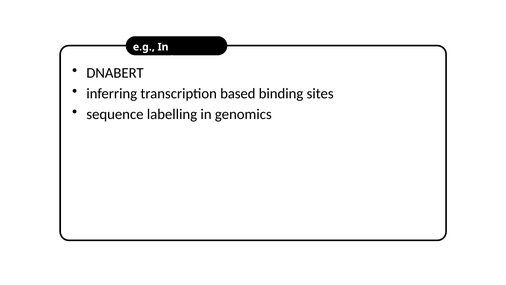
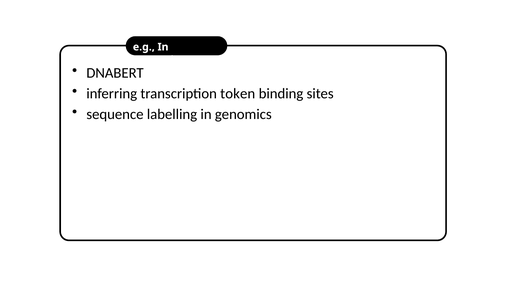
based: based -> token (238, 94)
